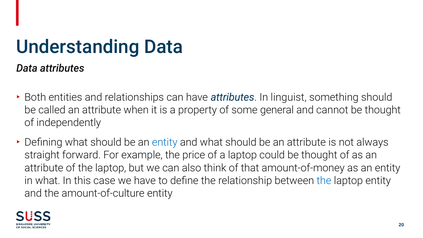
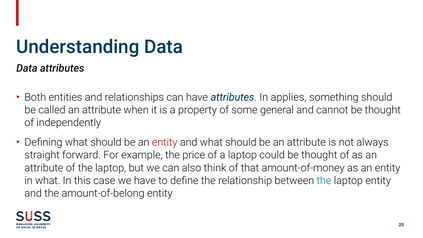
linguist: linguist -> applies (289, 97)
entity colour: blue -> red (165, 142)
amount-of-culture: amount-of-culture -> amount-of-belong (103, 193)
